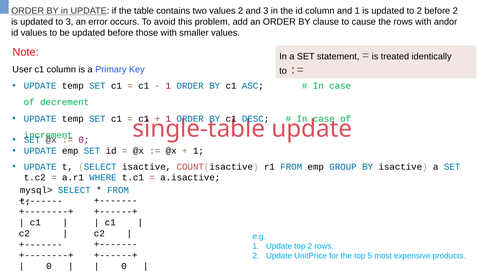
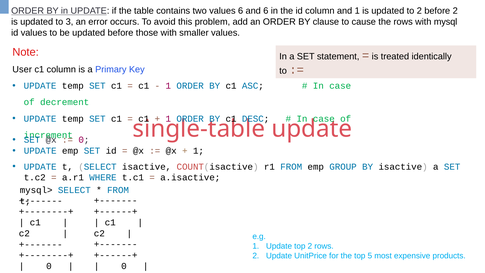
values 2: 2 -> 6 (241, 11)
and 3: 3 -> 6 (266, 11)
andor: andor -> mysql (446, 22)
